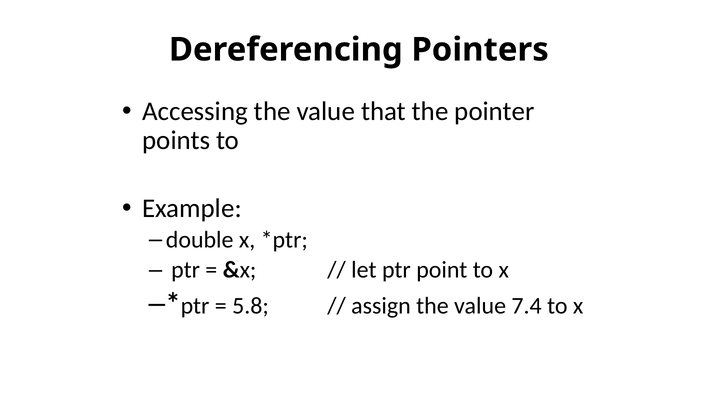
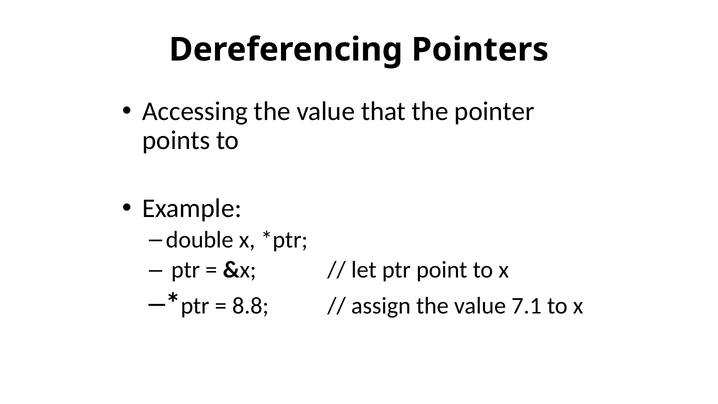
5.8: 5.8 -> 8.8 (251, 306)
7.4: 7.4 -> 7.1 (527, 306)
